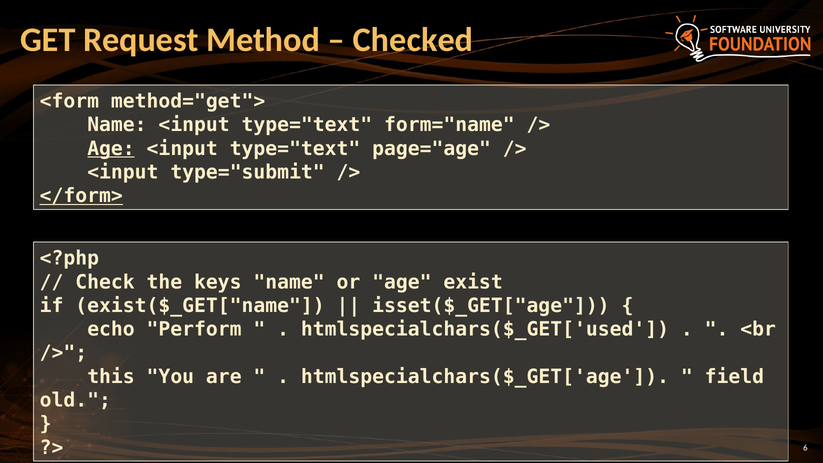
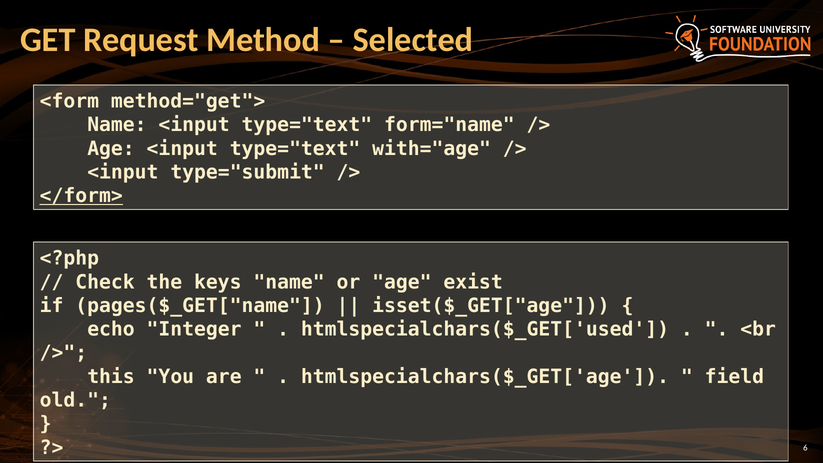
Checked: Checked -> Selected (413, 40)
Age underline: present -> none (111, 149)
page="age: page="age -> with="age (432, 149)
exist($_GET["name: exist($_GET["name -> pages($_GET["name (200, 306)
Perform: Perform -> Integer (194, 329)
